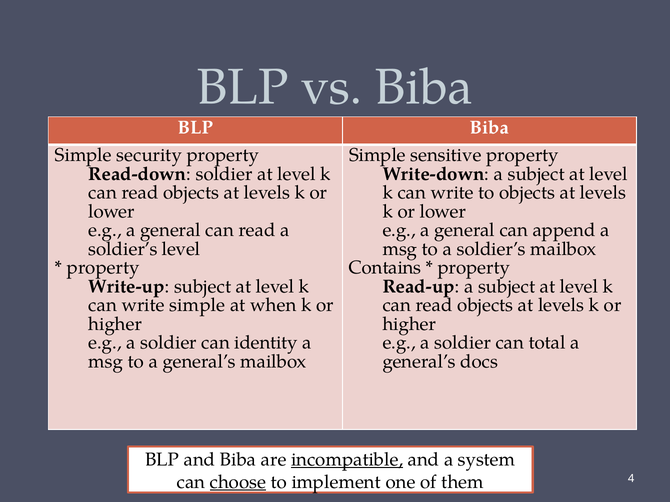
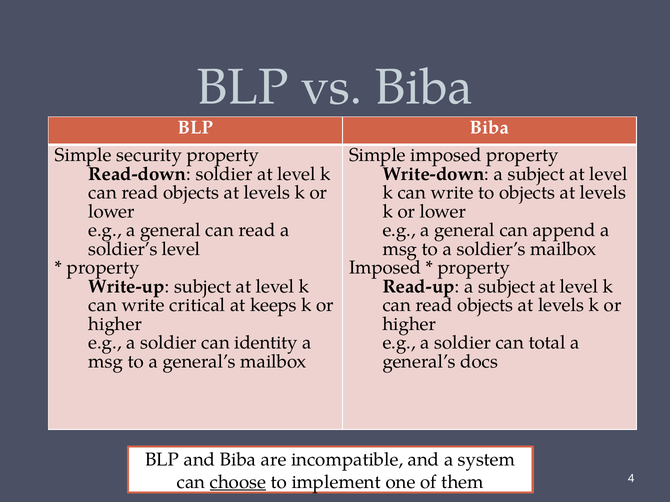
Simple sensitive: sensitive -> imposed (446, 155)
Contains: Contains -> Imposed (385, 268)
write simple: simple -> critical (197, 306)
when: when -> keeps (273, 306)
incompatible underline: present -> none (347, 460)
